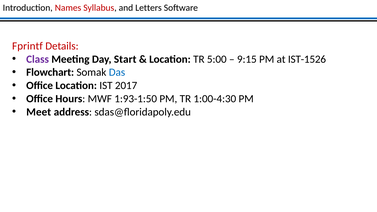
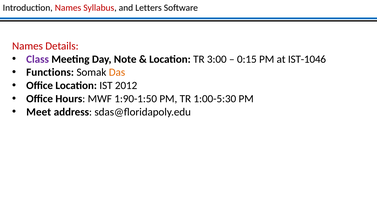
Fprintf: Fprintf -> Names (27, 46)
Start: Start -> Note (125, 59)
5:00: 5:00 -> 3:00 (217, 59)
9:15: 9:15 -> 0:15 (247, 59)
IST-1526: IST-1526 -> IST-1046 (307, 59)
Flowchart: Flowchart -> Functions (50, 72)
Das colour: blue -> orange (117, 72)
2017: 2017 -> 2012 (126, 86)
1:93-1:50: 1:93-1:50 -> 1:90-1:50 (136, 99)
1:00-4:30: 1:00-4:30 -> 1:00-5:30 (215, 99)
